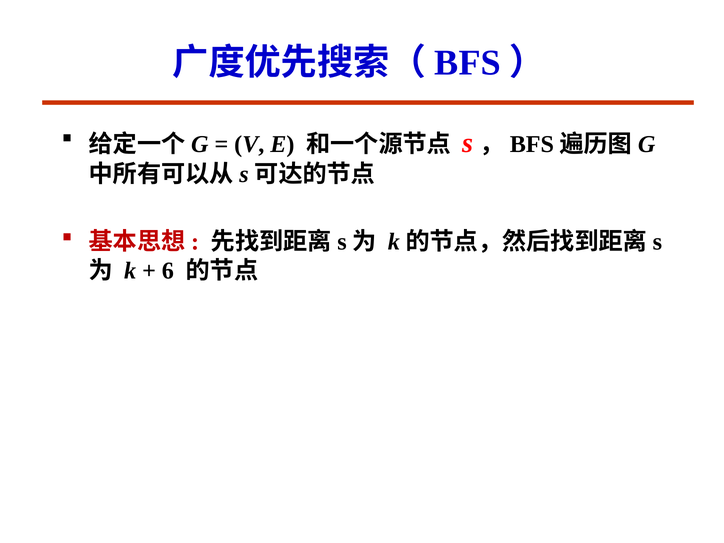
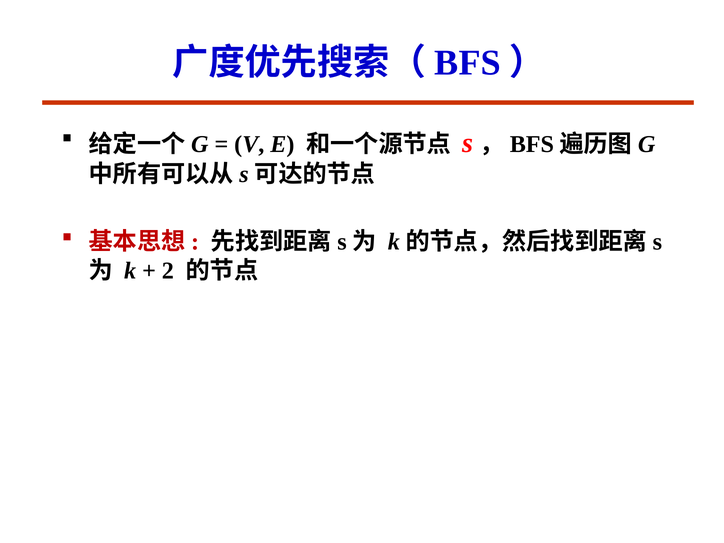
6: 6 -> 2 (168, 271)
